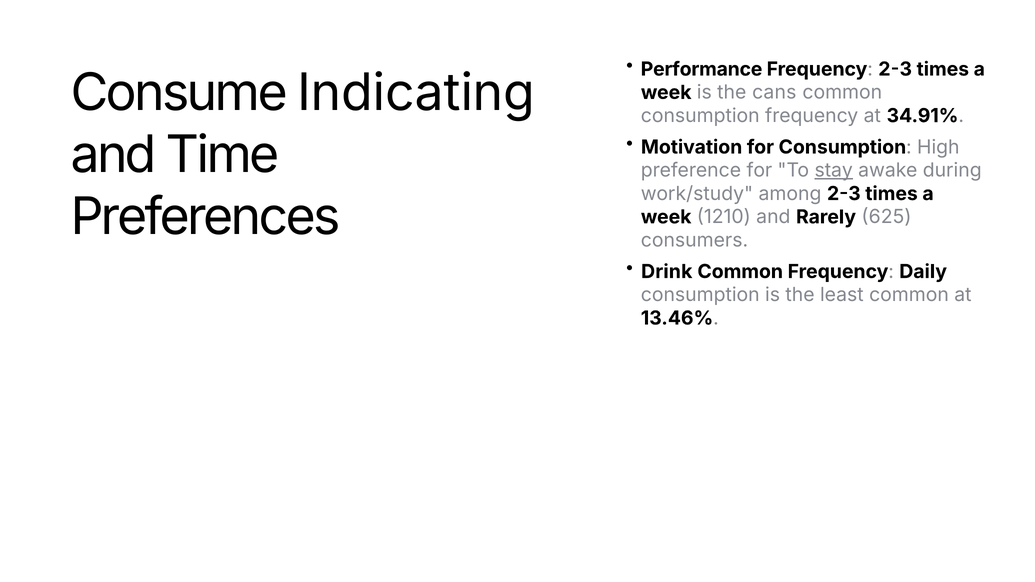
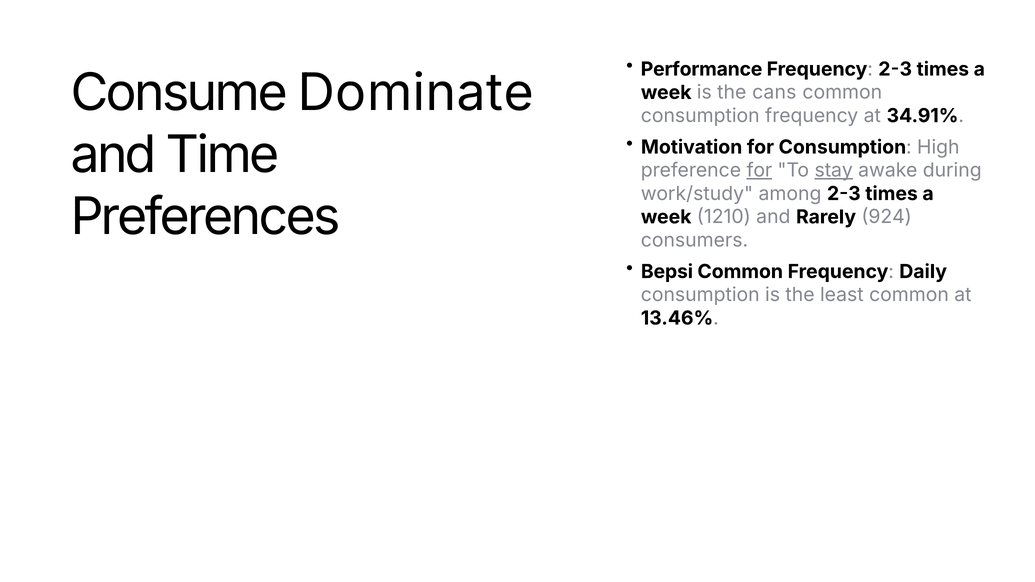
Indicating: Indicating -> Dominate (416, 93)
for underline: none -> present (759, 170)
625: 625 -> 924 (887, 217)
Drink: Drink -> Bepsi (667, 272)
